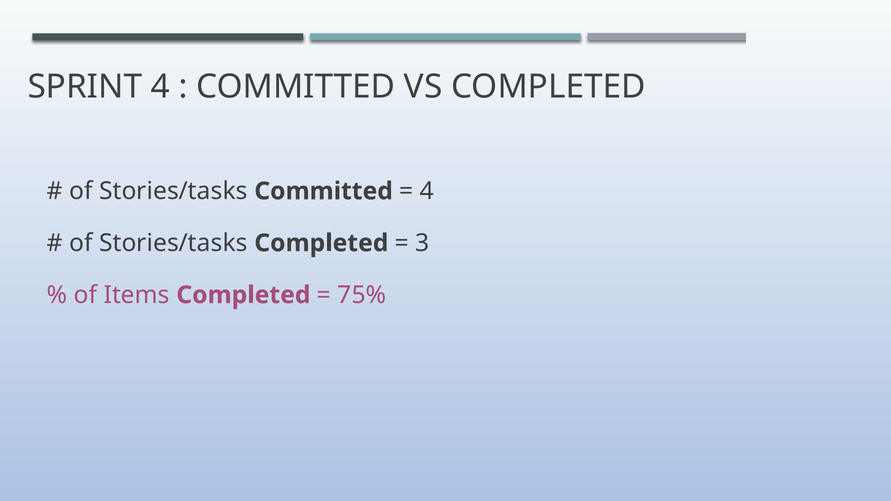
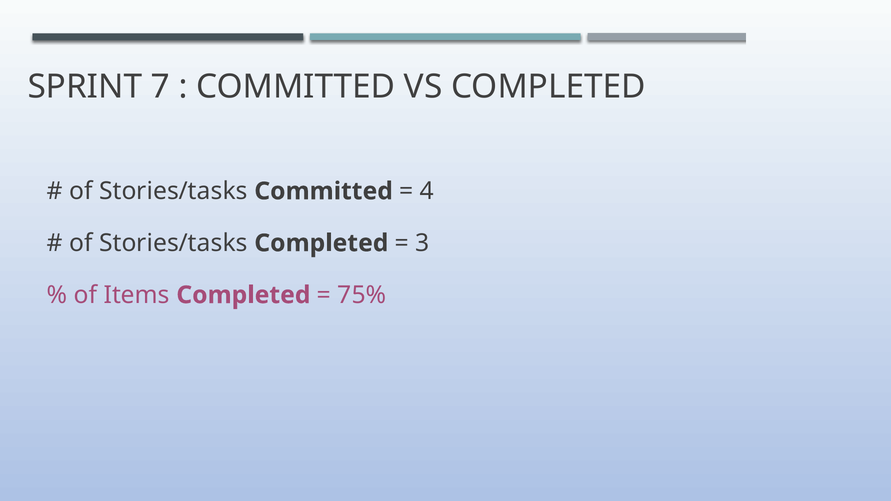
SPRINT 4: 4 -> 7 (160, 87)
